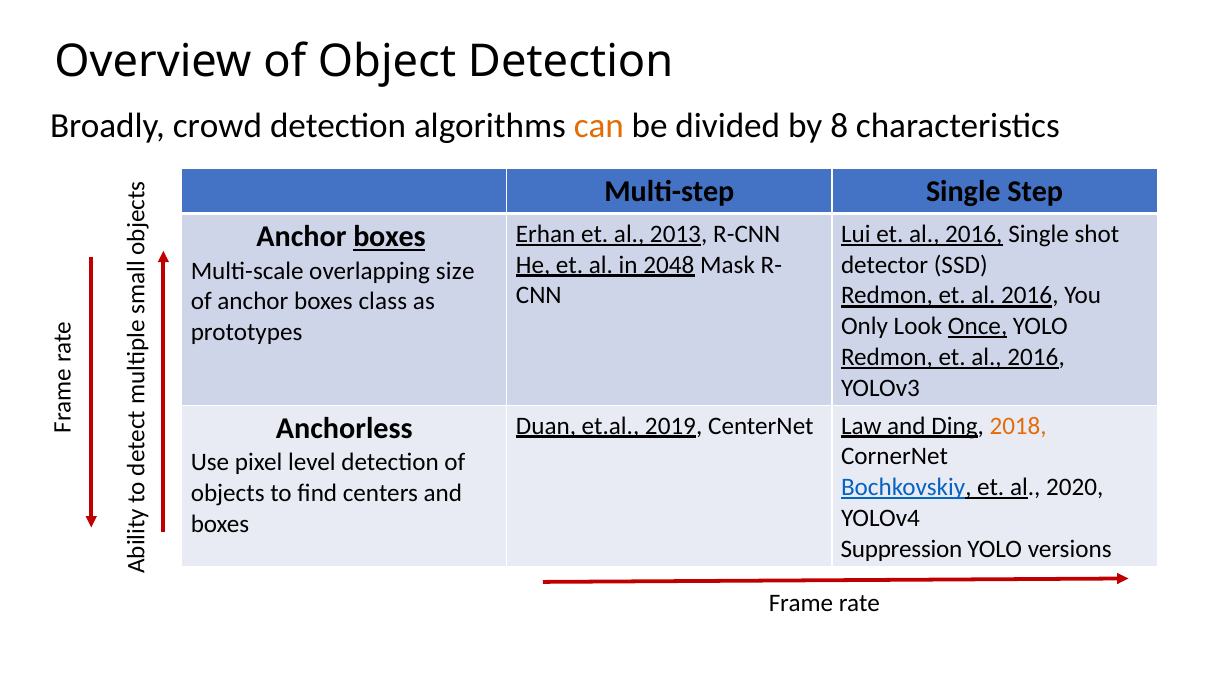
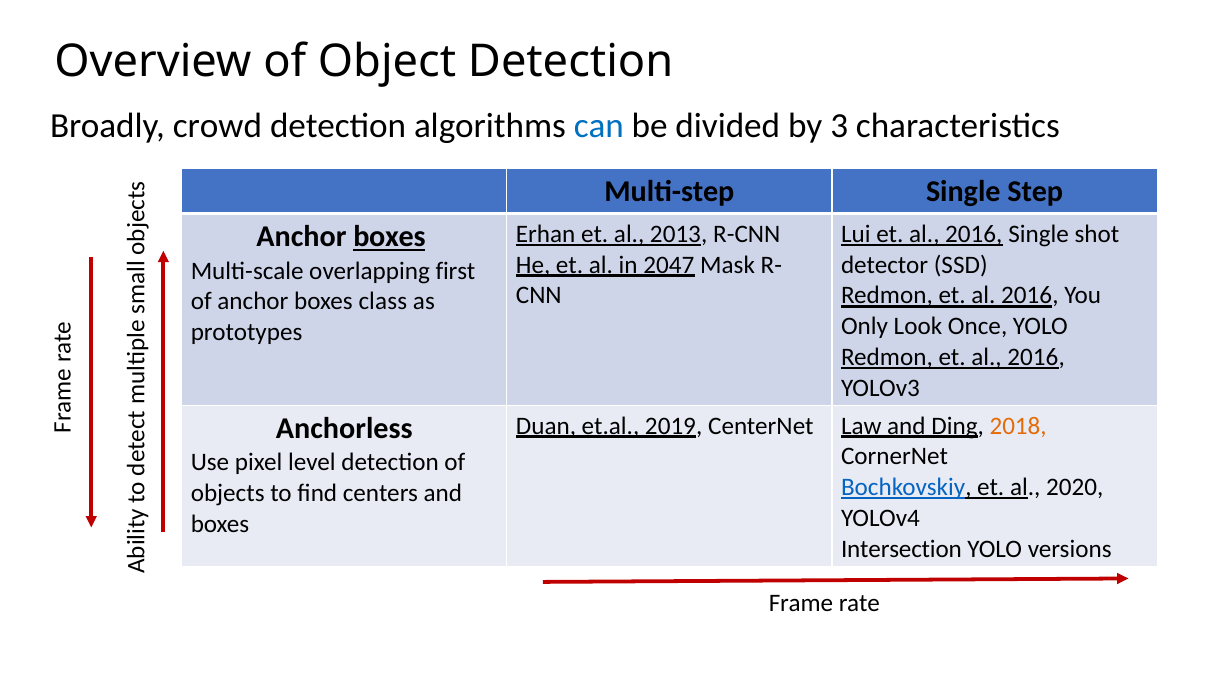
can colour: orange -> blue (599, 126)
8: 8 -> 3 (839, 126)
2048: 2048 -> 2047 (669, 265)
size: size -> first (455, 271)
Once underline: present -> none (978, 326)
Suppression: Suppression -> Intersection (901, 549)
